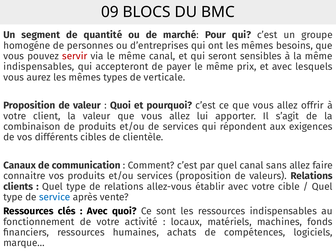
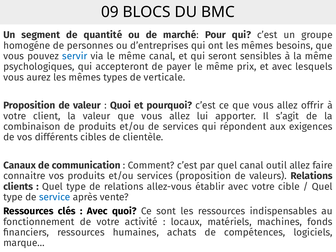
servir colour: red -> blue (75, 56)
indispensables: indispensables -> psychologiques (39, 67)
sans: sans -> outil (277, 165)
